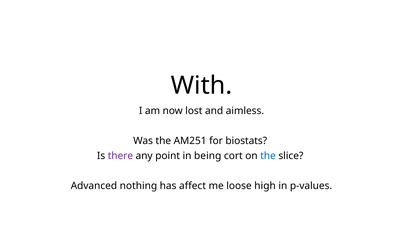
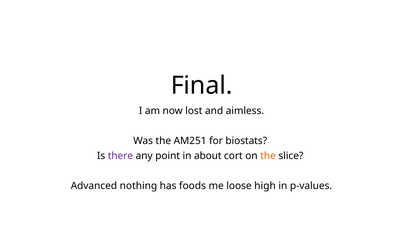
With: With -> Final (202, 86)
being: being -> about (208, 156)
the colour: blue -> orange (268, 156)
affect: affect -> foods (193, 186)
